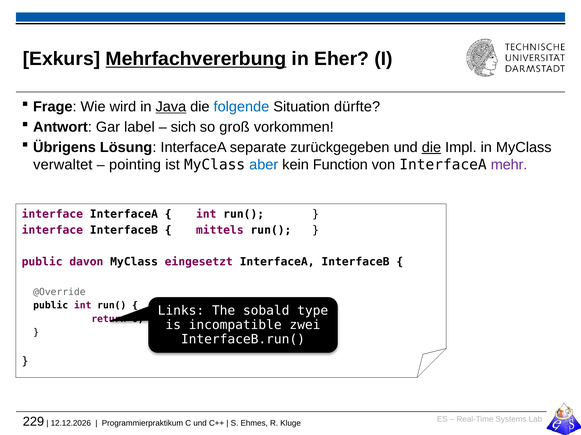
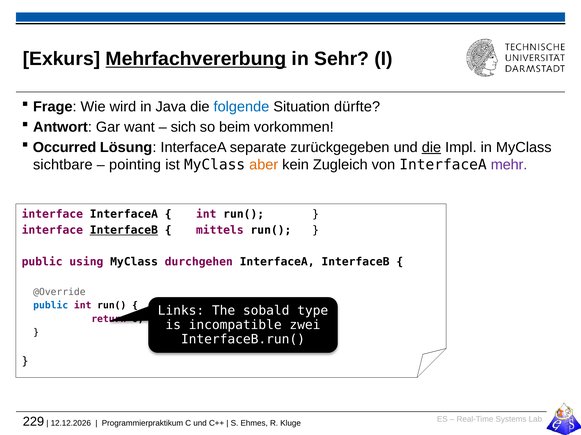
Eher: Eher -> Sehr (342, 59)
Java underline: present -> none (171, 107)
label: label -> want (139, 127)
groß: groß -> beim (235, 127)
Übrigens: Übrigens -> Occurred (65, 148)
verwaltet: verwaltet -> sichtbare (63, 165)
aber colour: blue -> orange (264, 165)
Function: Function -> Zugleich (340, 165)
InterfaceB underline: none -> present (124, 230)
davon: davon -> using (86, 262)
eingesetzt: eingesetzt -> durchgehen (199, 262)
public colour: black -> blue (51, 306)
